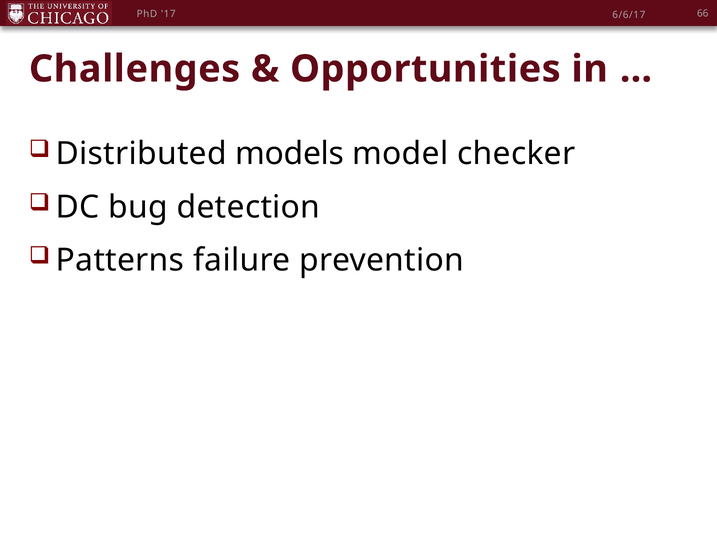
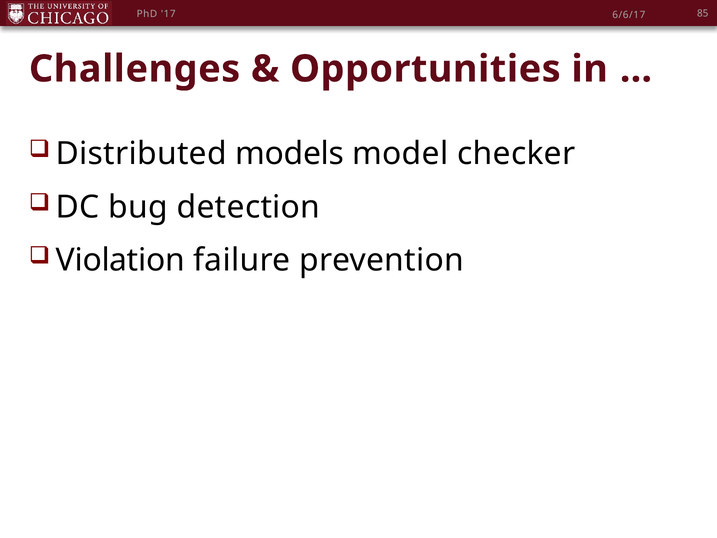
66: 66 -> 85 (703, 13)
Patterns: Patterns -> Violation (120, 260)
